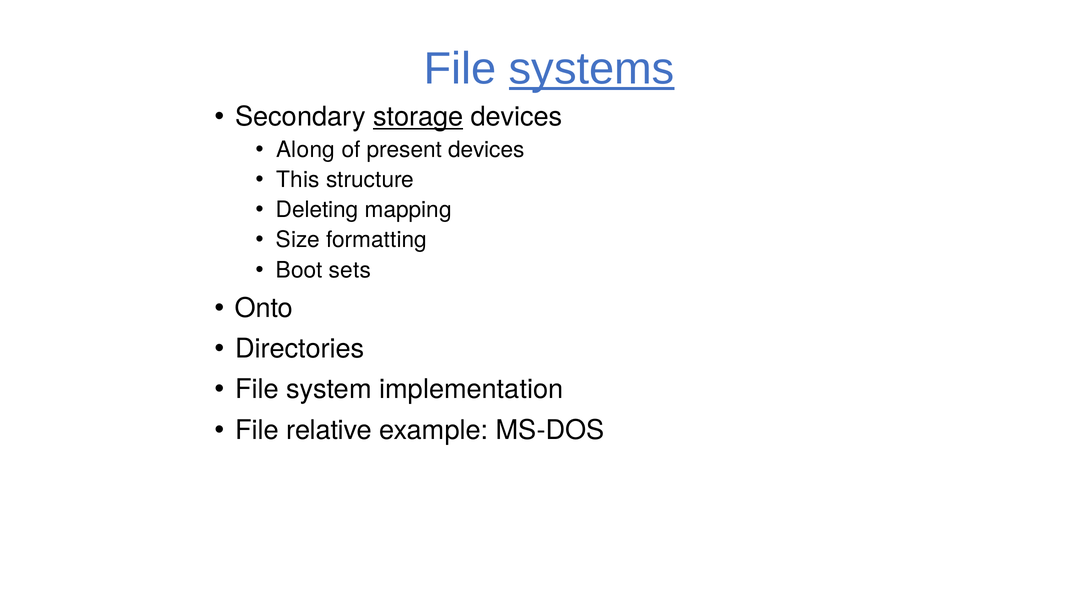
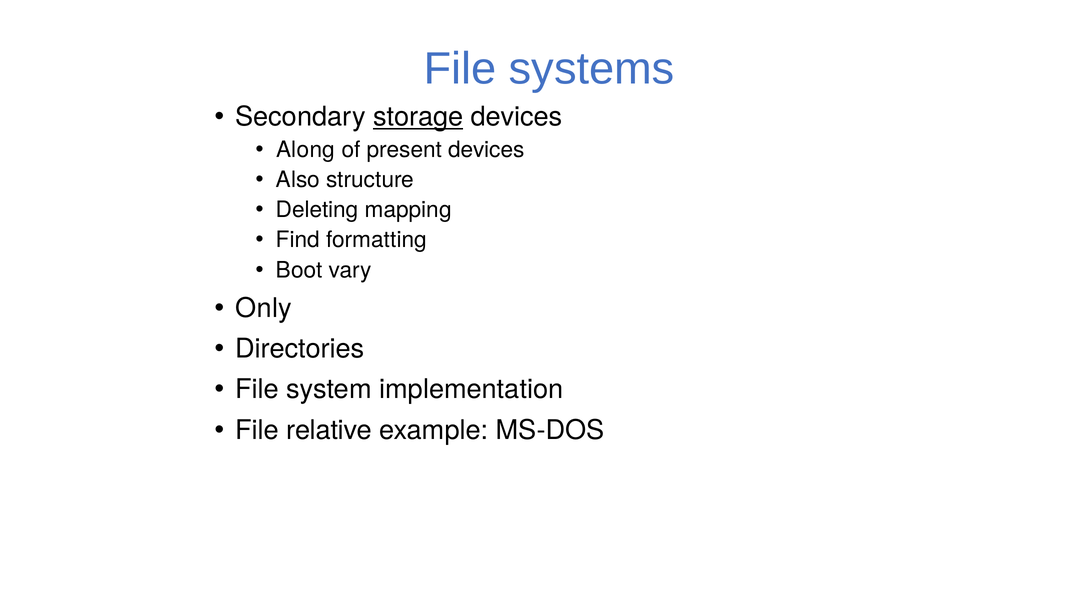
systems underline: present -> none (592, 69)
This: This -> Also (298, 180)
Size: Size -> Find (298, 240)
sets: sets -> vary (350, 270)
Onto: Onto -> Only (264, 308)
